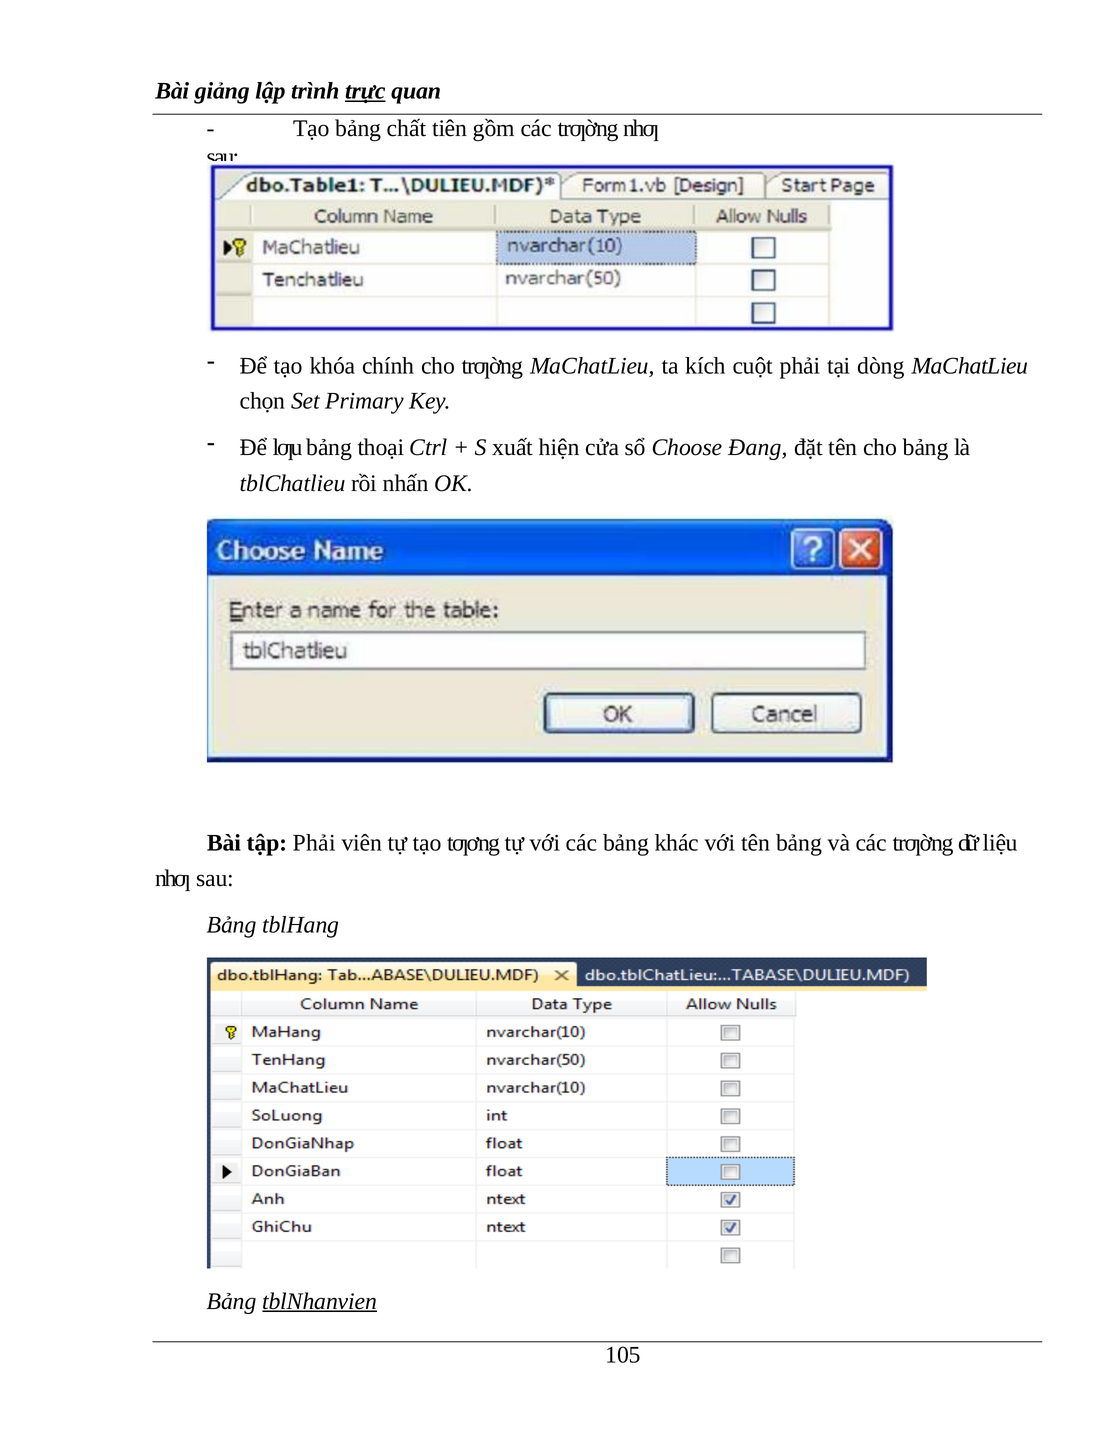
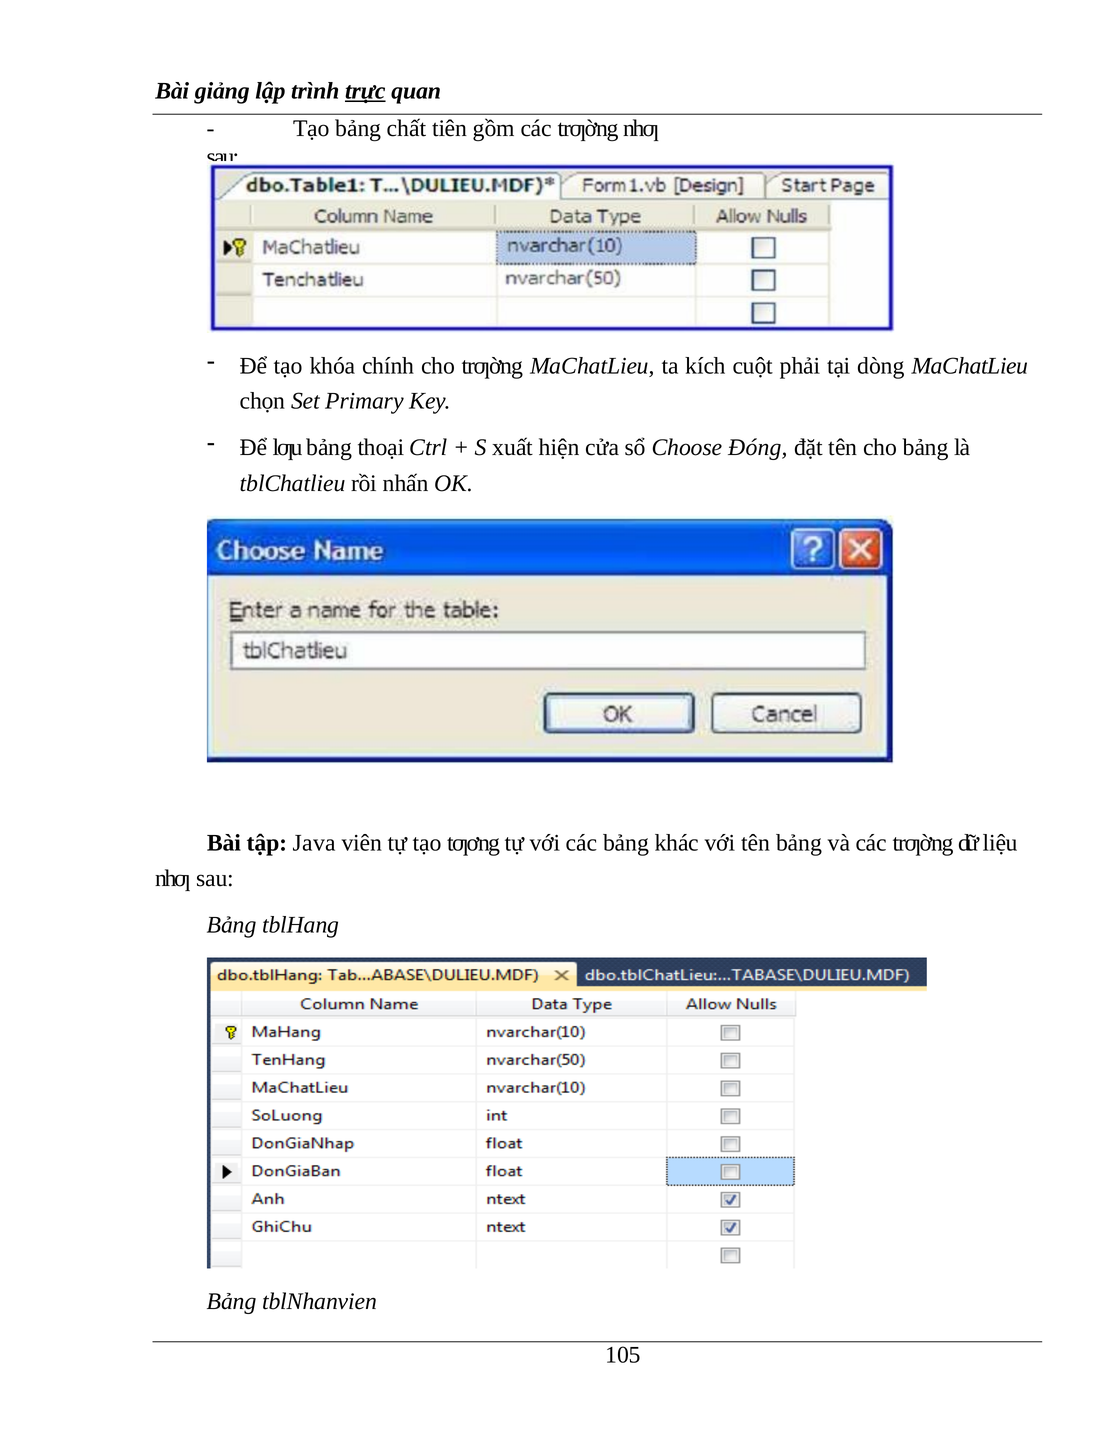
Đang: Đang -> Đóng (758, 448)
tập Phải: Phải -> Java (314, 843)
tblNhanvien underline: present -> none (320, 1302)
